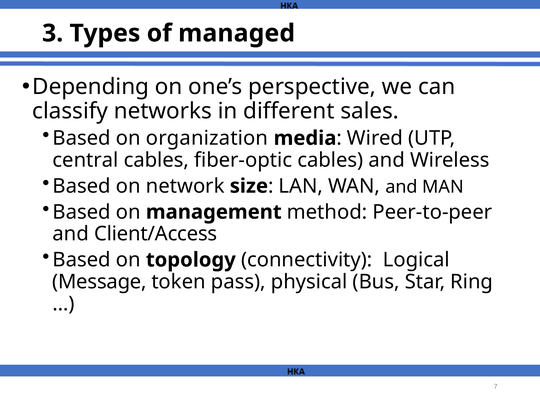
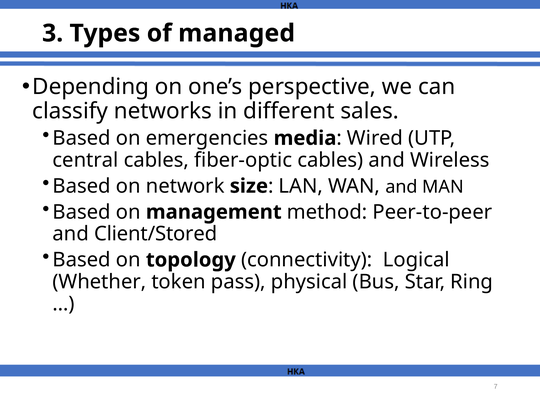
organization: organization -> emergencies (207, 138)
Client/Access: Client/Access -> Client/Stored (156, 234)
Message: Message -> Whether (99, 282)
